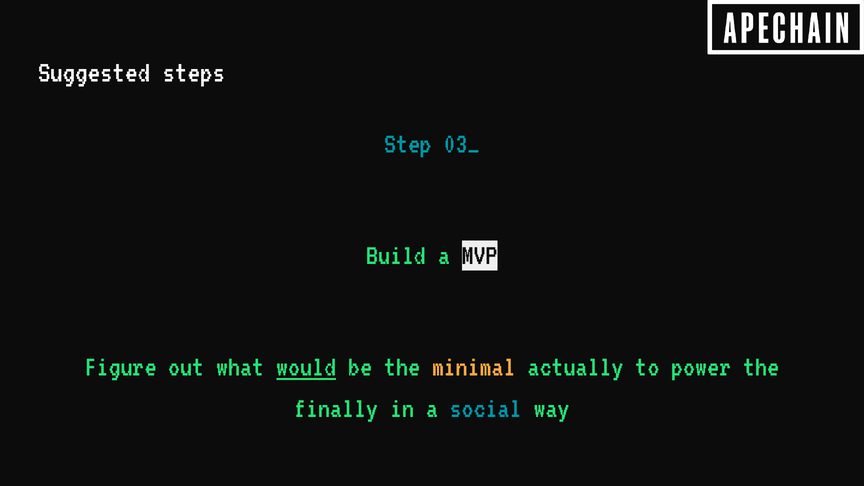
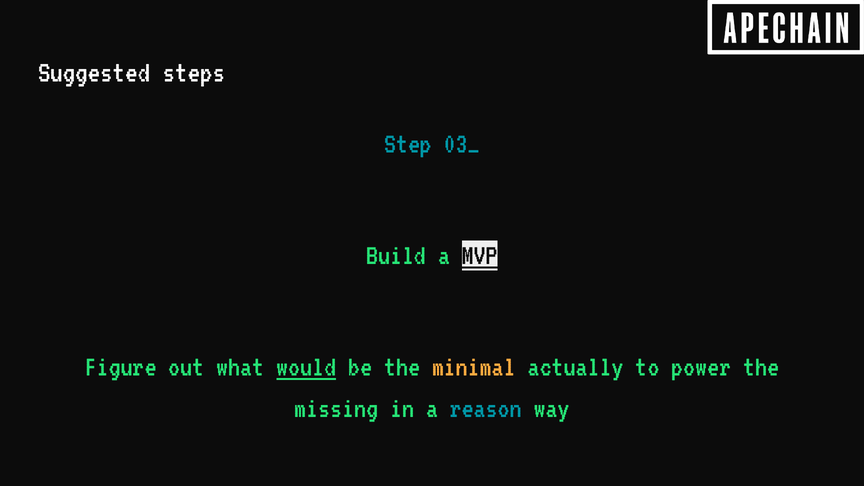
MVP underline: none -> present (480, 254)
finally: finally -> missing (336, 407)
social: social -> reason (486, 407)
